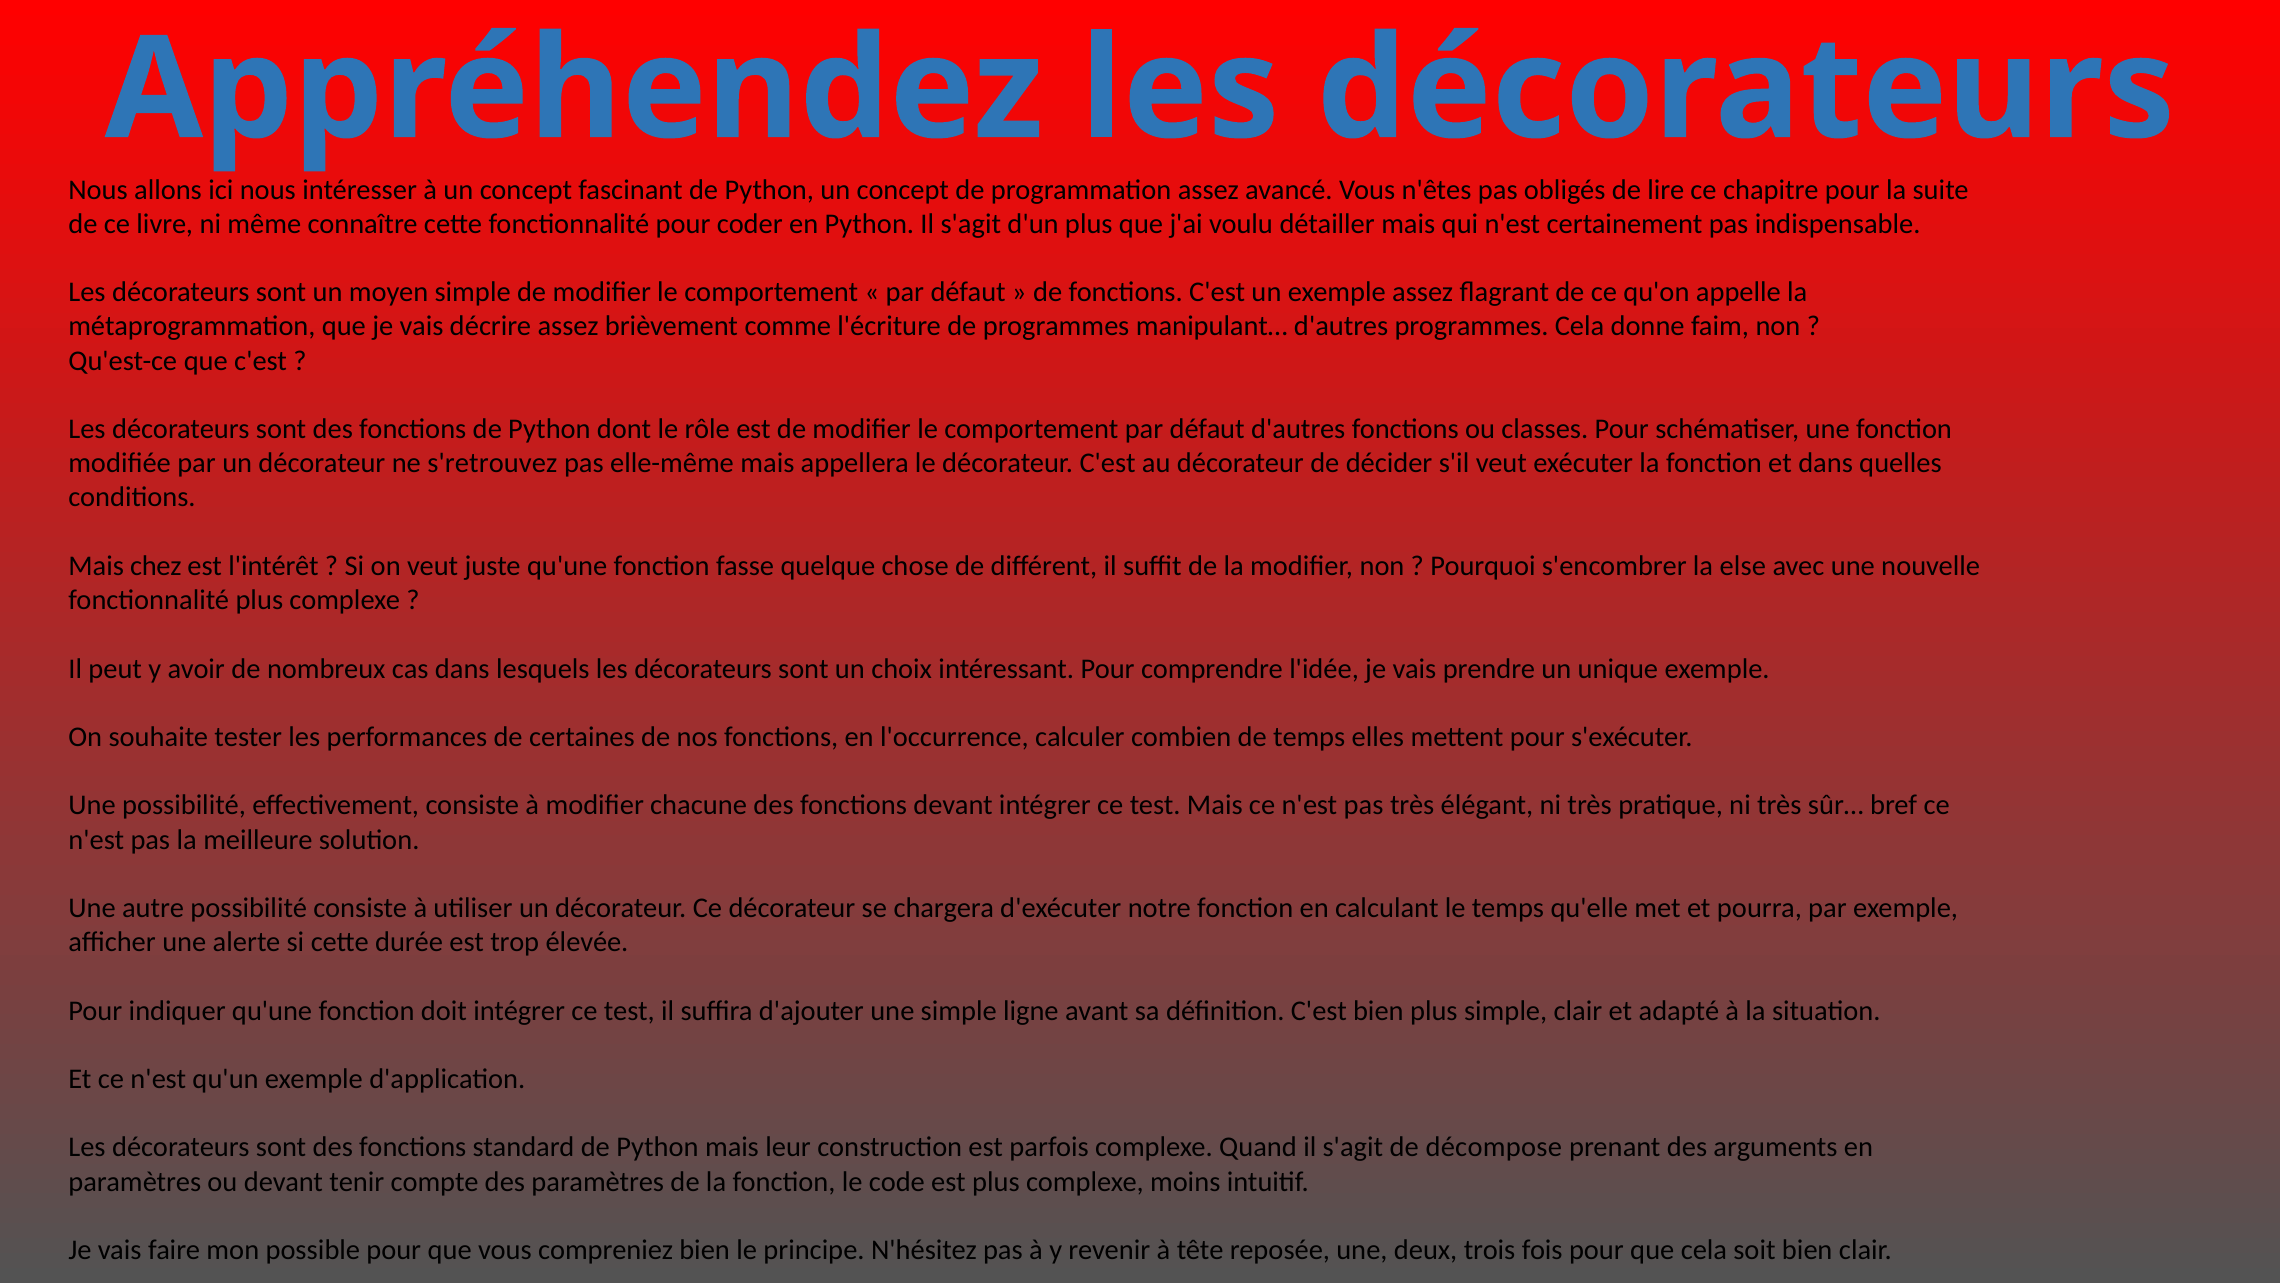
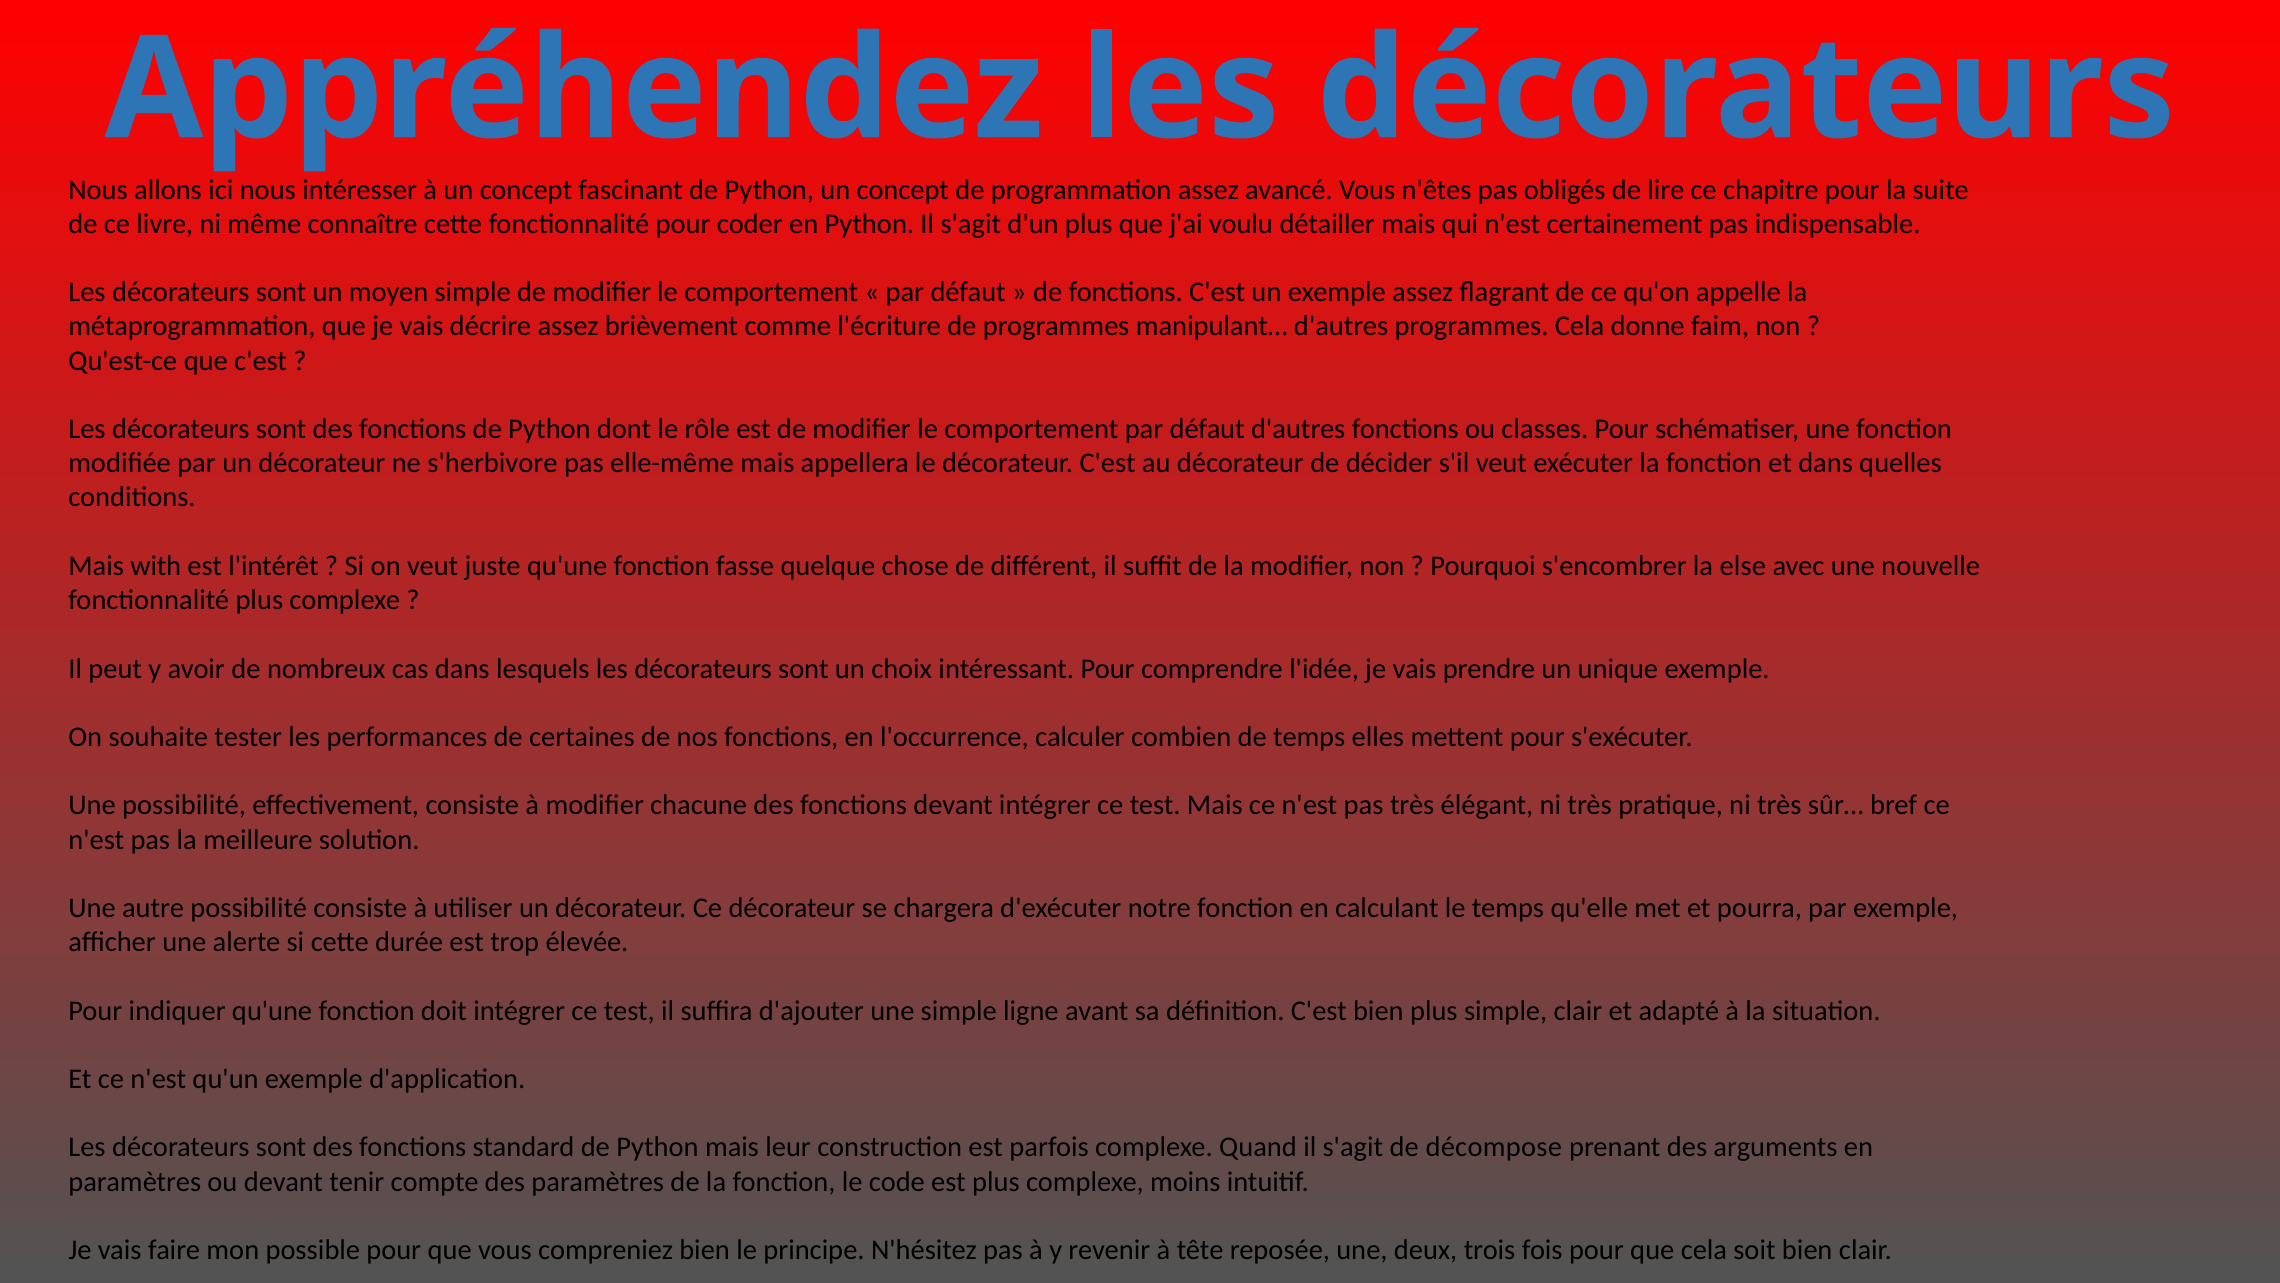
s'retrouvez: s'retrouvez -> s'herbivore (492, 463)
chez: chez -> with (156, 566)
